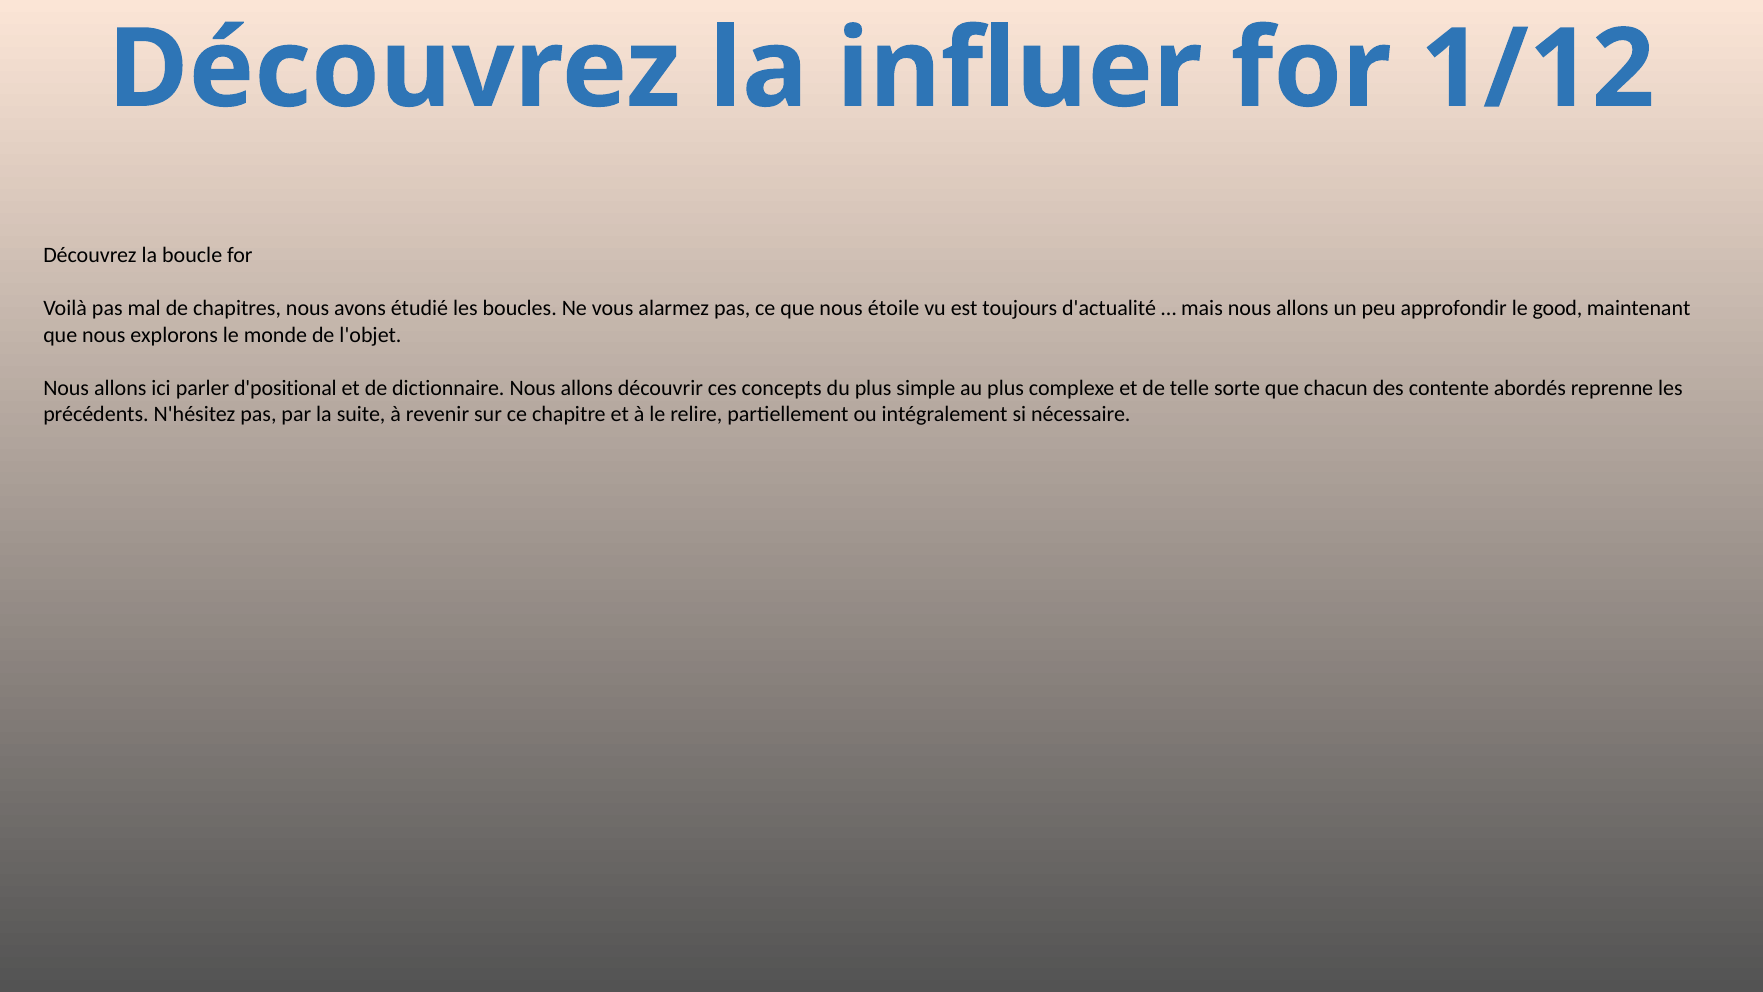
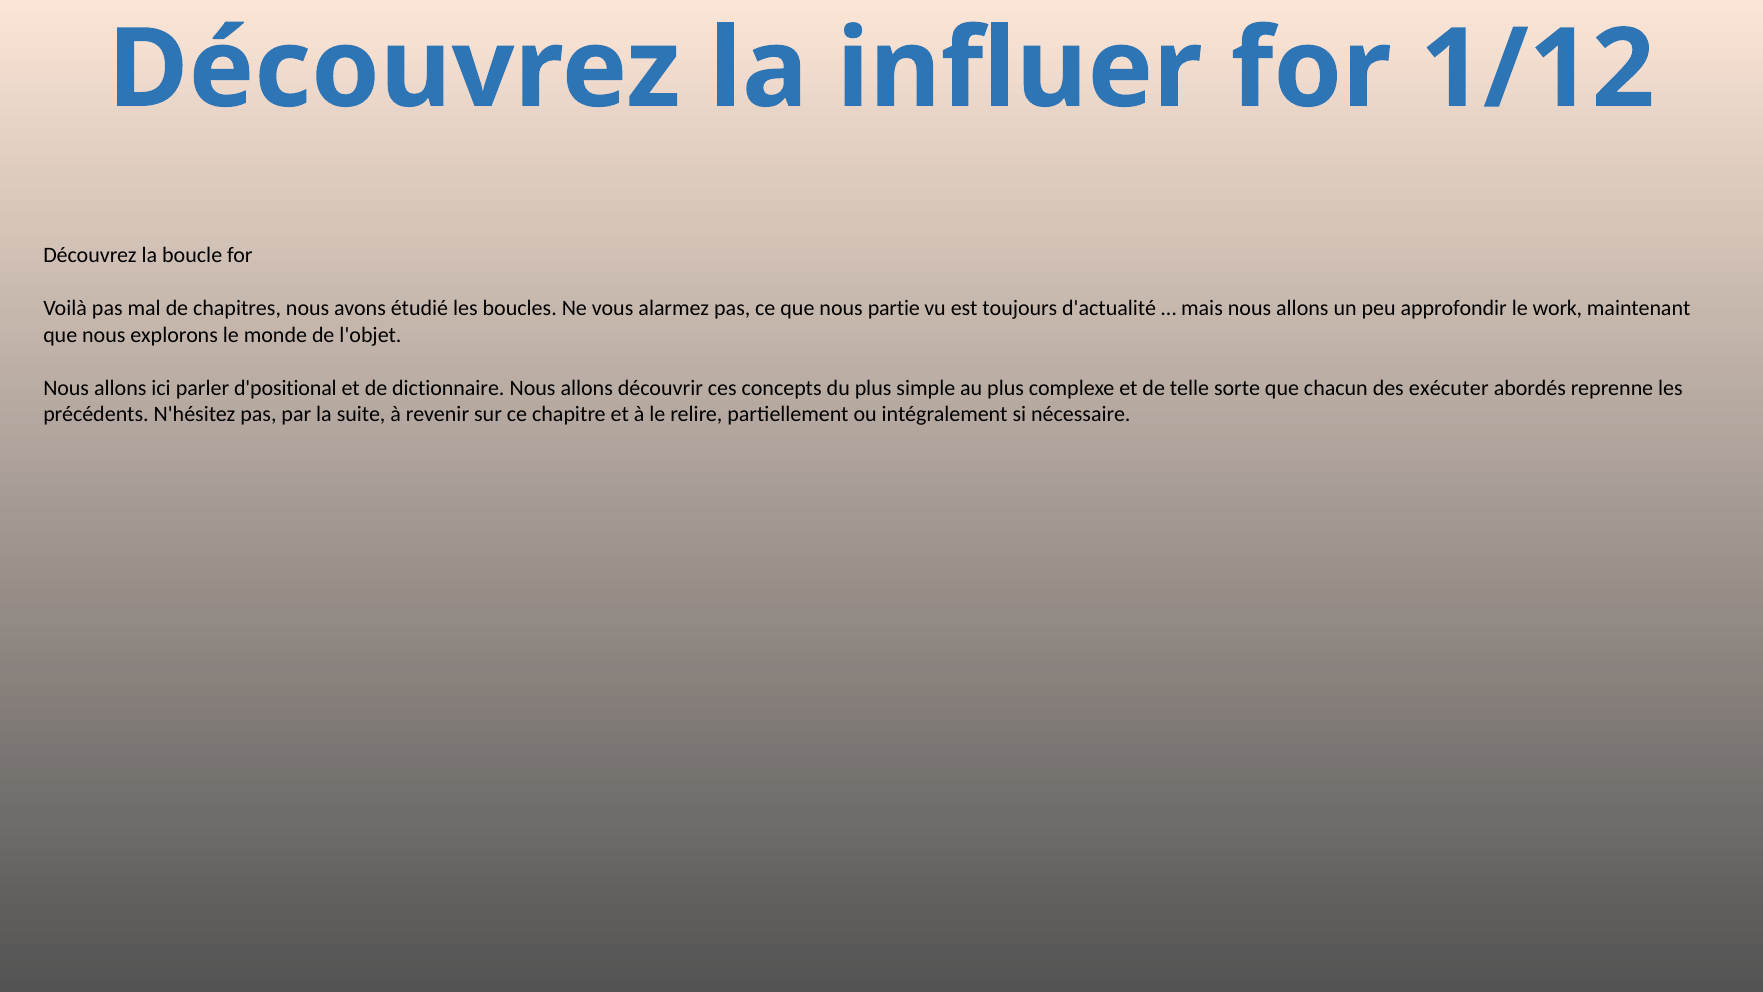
étoile: étoile -> partie (894, 308)
good: good -> work (1557, 308)
contente: contente -> exécuter (1449, 388)
